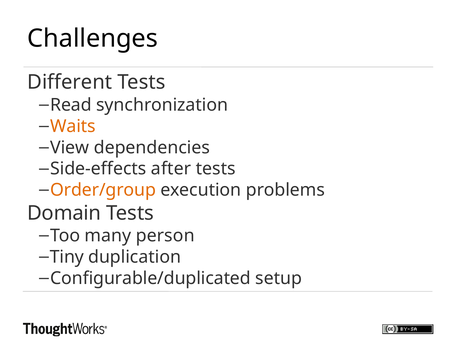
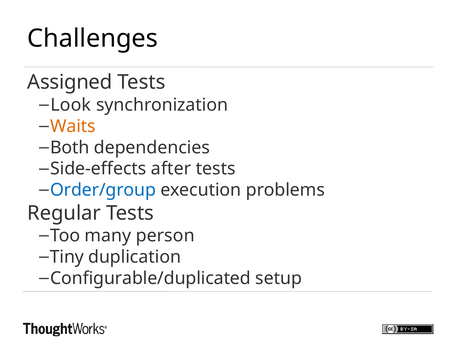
Different: Different -> Assigned (70, 82)
Read: Read -> Look (71, 105)
View: View -> Both (70, 147)
Order/group colour: orange -> blue (103, 190)
Domain: Domain -> Regular (64, 213)
